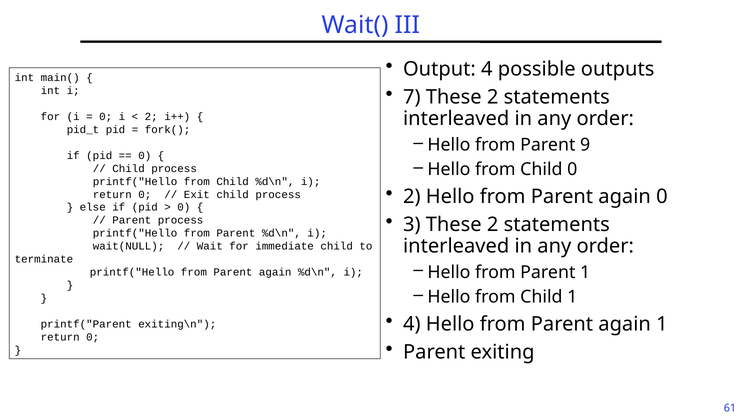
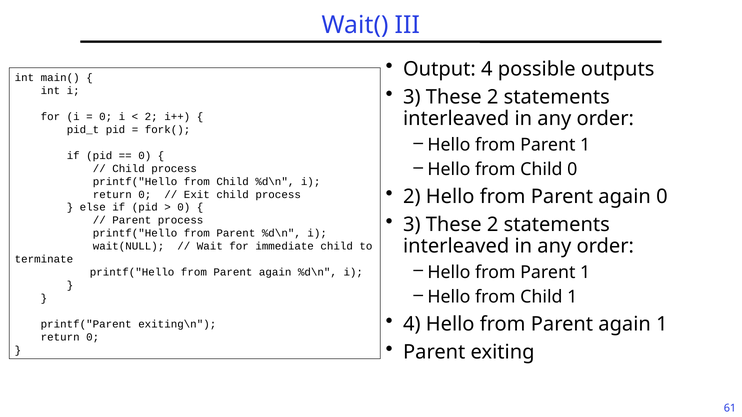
7: 7 -> 3 (412, 97)
9: 9 -> 1 (585, 145)
